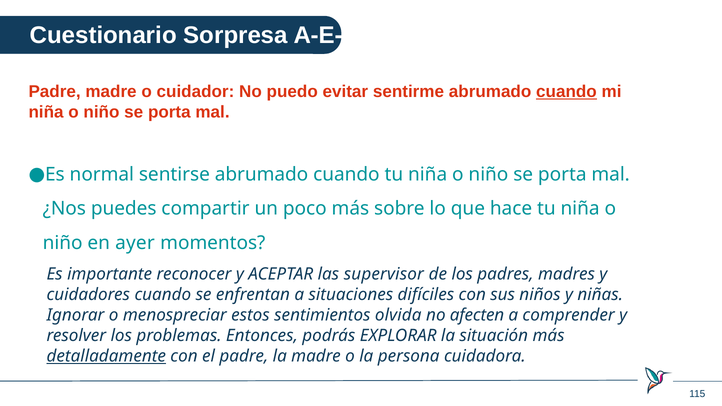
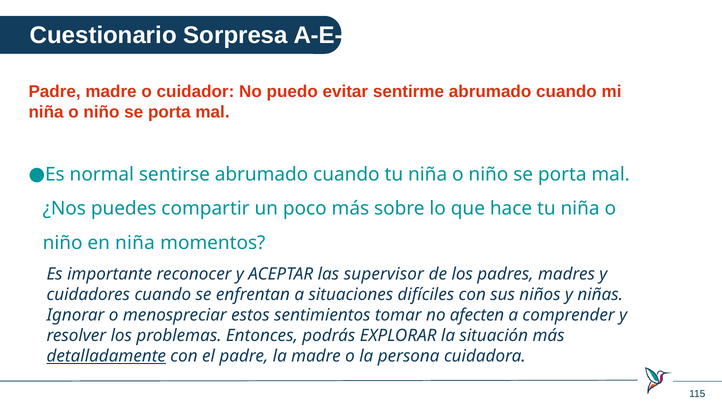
cuando underline: present -> none (566, 92)
en ayer: ayer -> niña (135, 243)
olvida: olvida -> tomar (398, 315)
